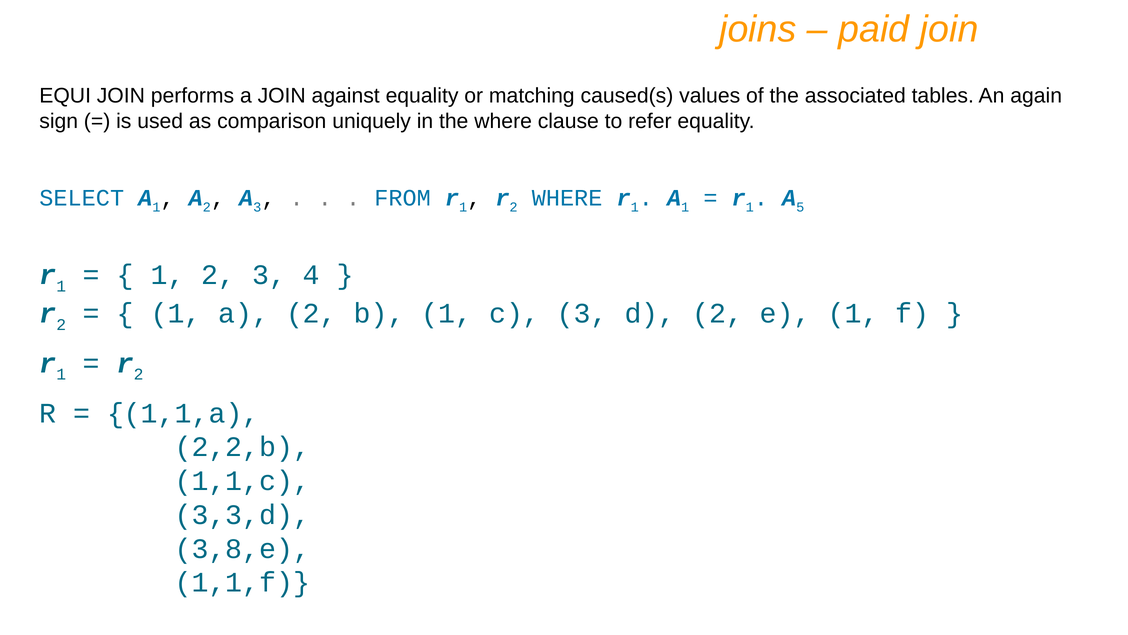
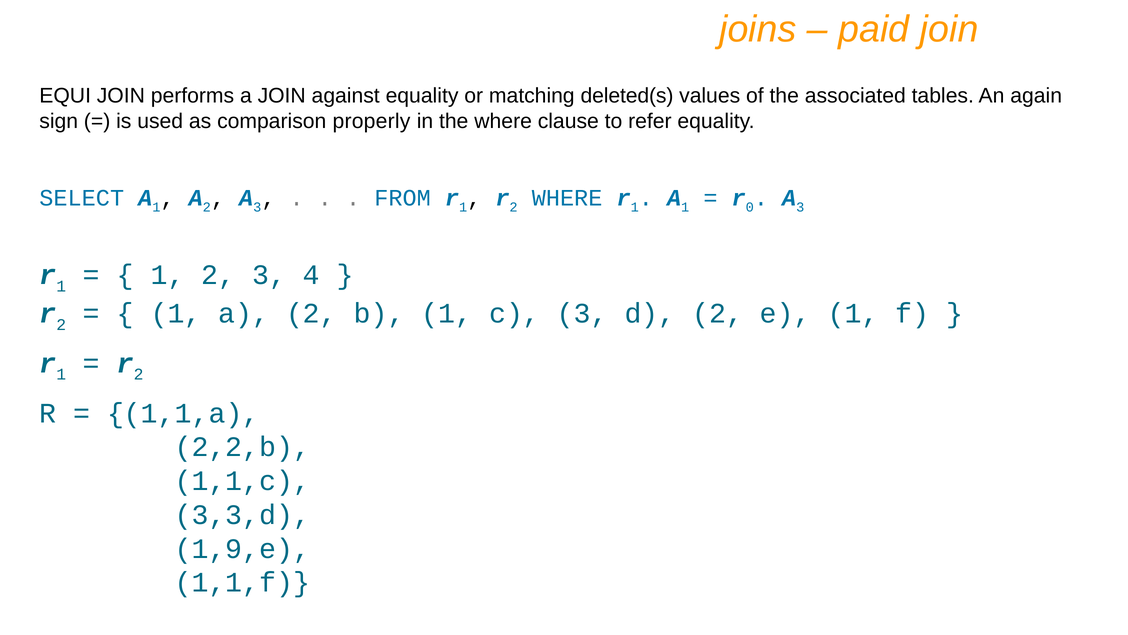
caused(s: caused(s -> deleted(s (627, 96)
uniquely: uniquely -> properly (371, 121)
1: 1 -> 0 (750, 207)
5: 5 -> 3 (800, 207)
3,8,e: 3,8,e -> 1,9,e (242, 548)
